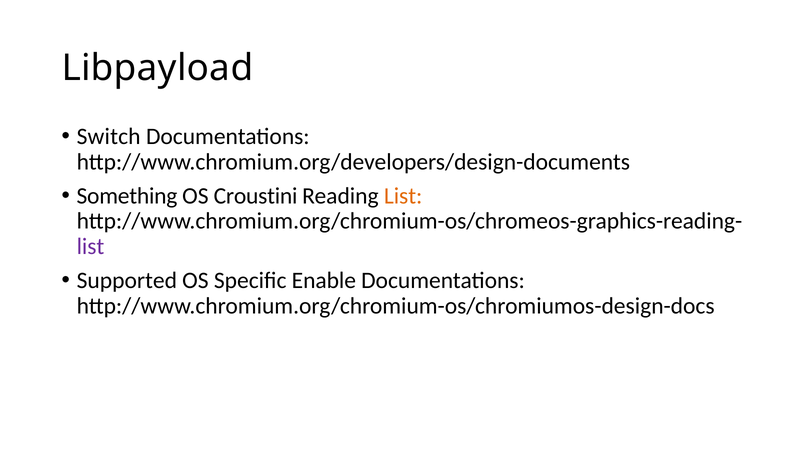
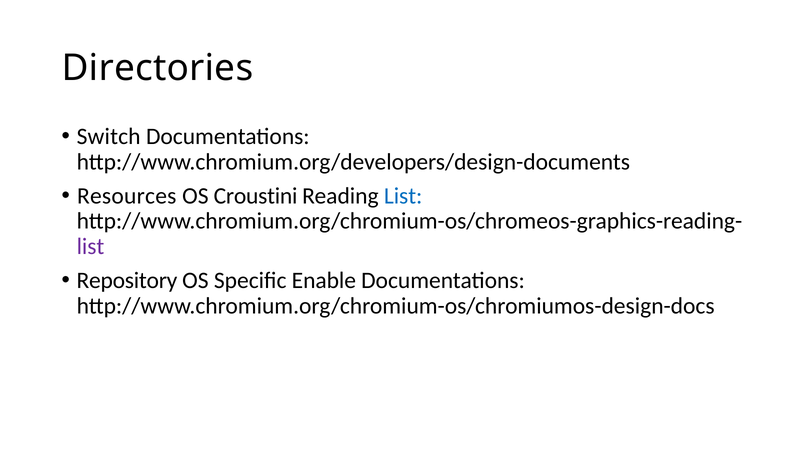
Libpayload: Libpayload -> Directories (157, 68)
Something: Something -> Resources (127, 196)
List colour: orange -> blue (403, 196)
Supported: Supported -> Repository (127, 280)
